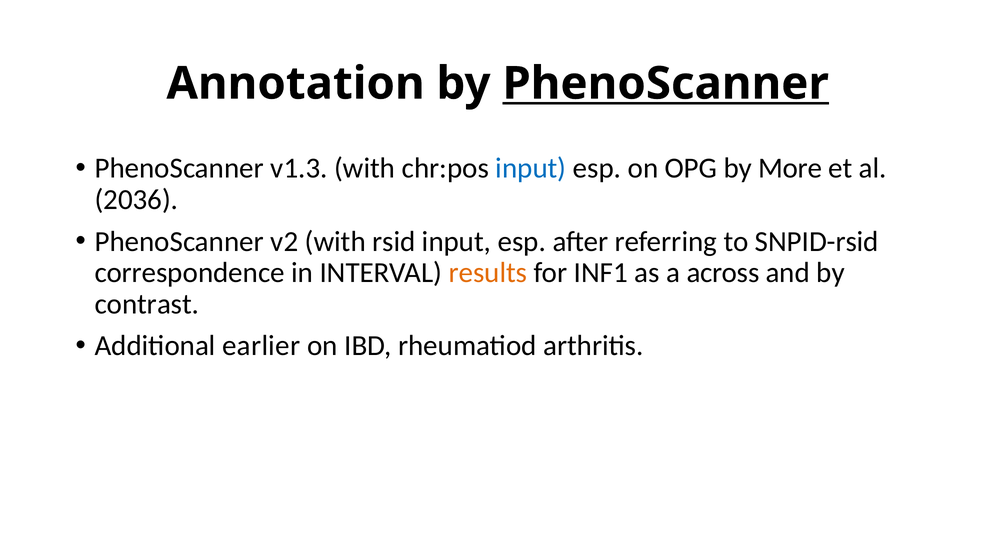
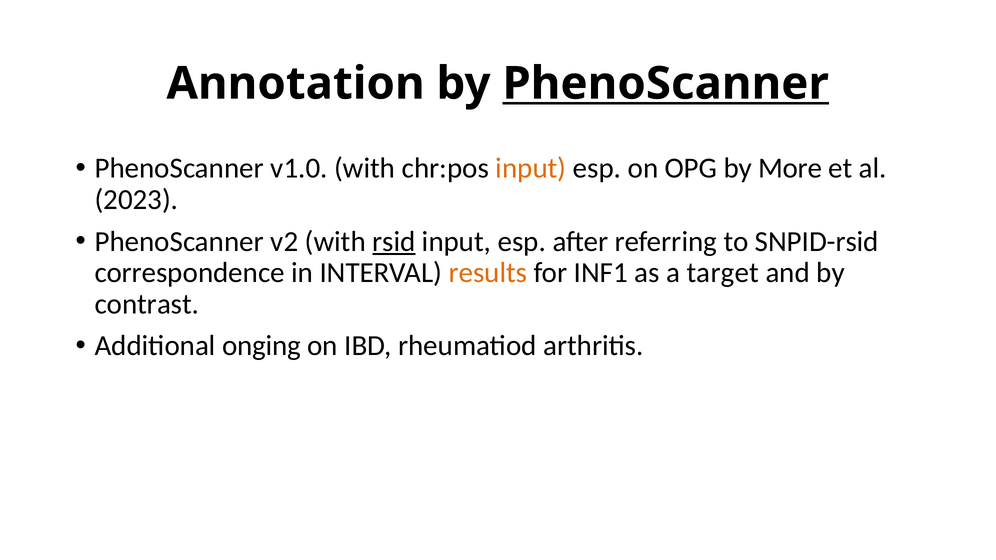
v1.3: v1.3 -> v1.0 (299, 168)
input colour: blue -> orange (531, 168)
2036: 2036 -> 2023 (136, 200)
rsid underline: none -> present (394, 242)
across: across -> target (723, 273)
earlier: earlier -> onging (261, 346)
